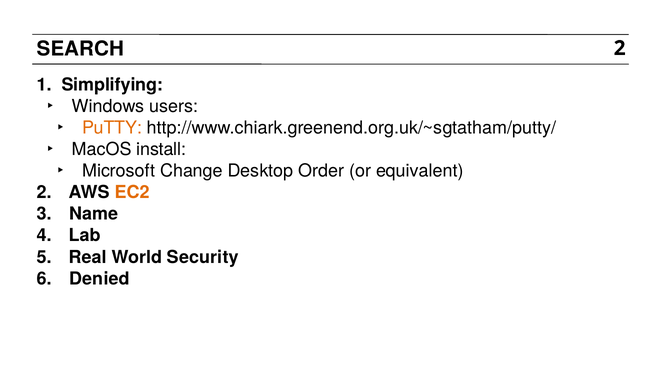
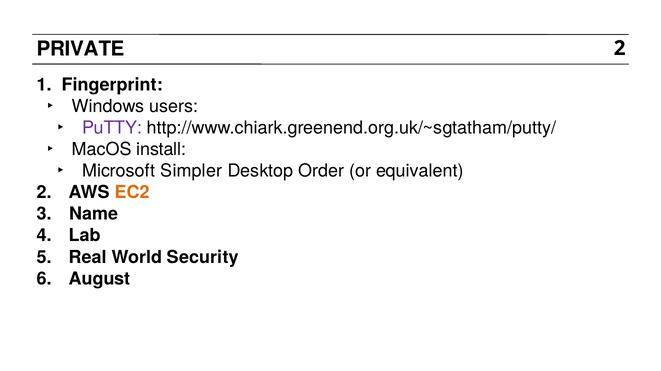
SEARCH: SEARCH -> PRIVATE (81, 49)
Simplifying: Simplifying -> Fingerprint (112, 85)
PuTTY colour: orange -> purple (112, 128)
Change: Change -> Simpler (191, 171)
Denied: Denied -> August (100, 279)
